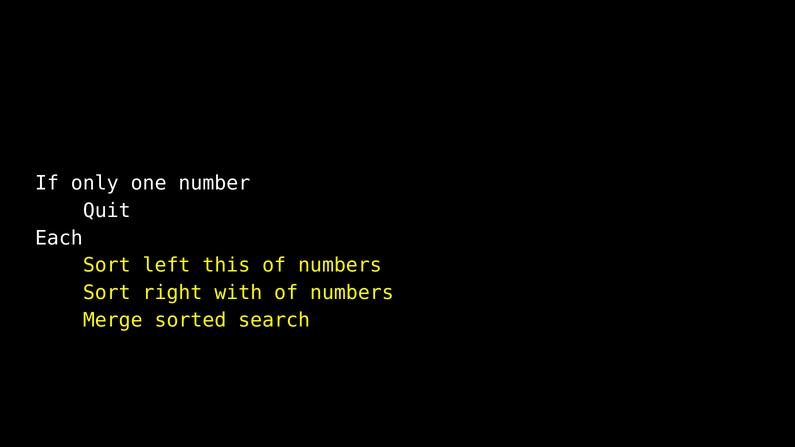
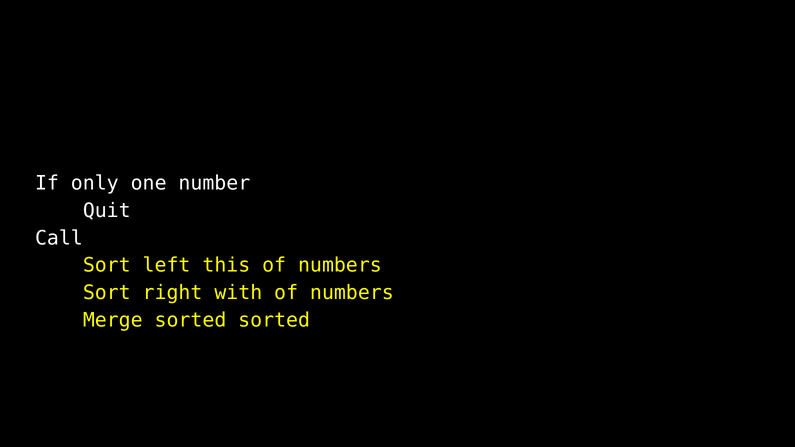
Each: Each -> Call (59, 238)
sorted search: search -> sorted (274, 320)
